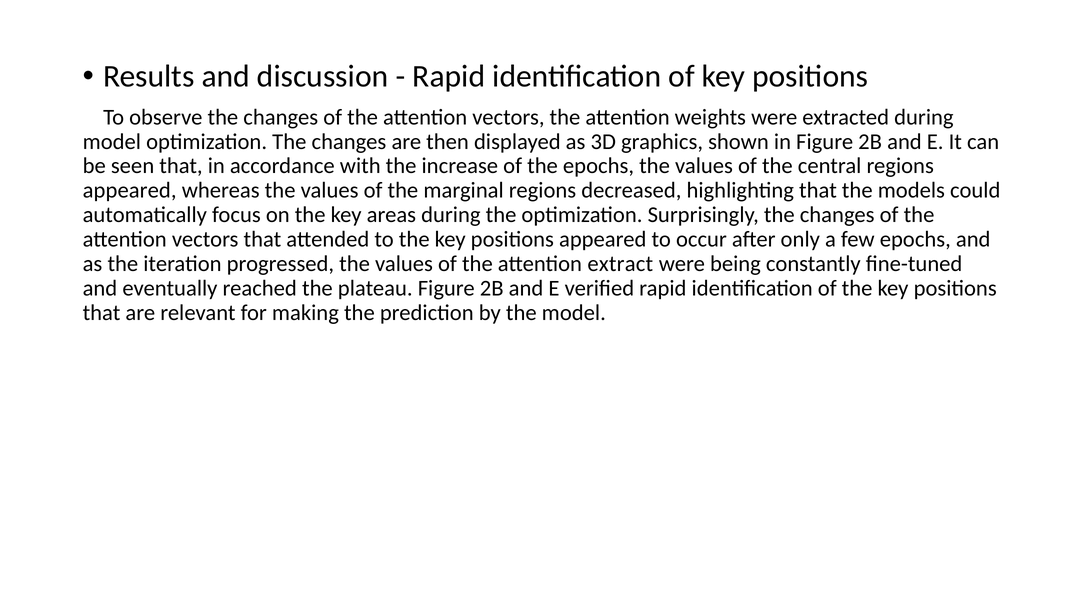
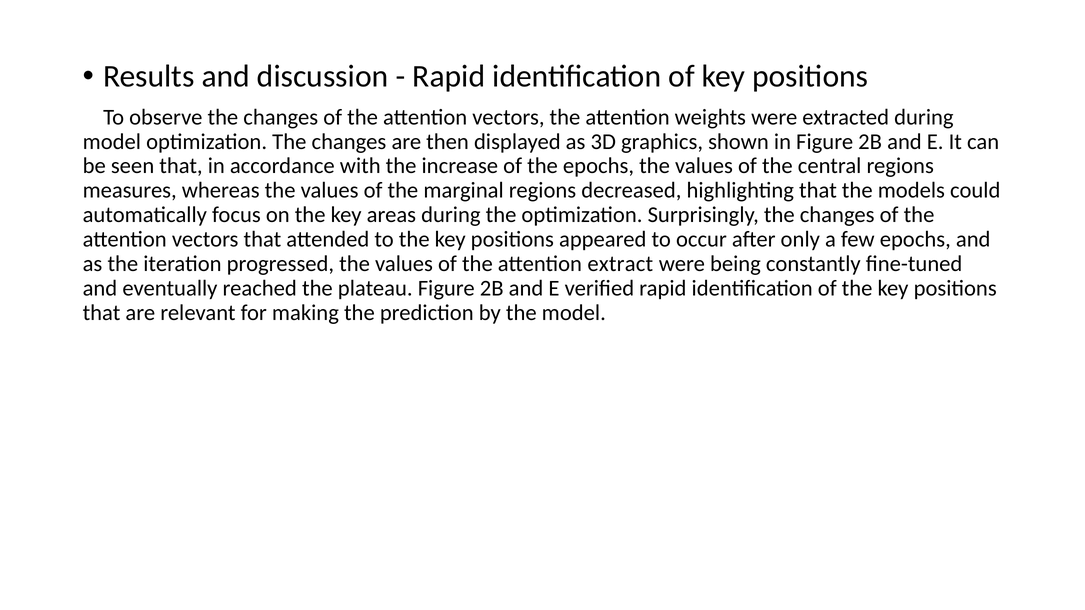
appeared: appeared -> measures (130, 191)
